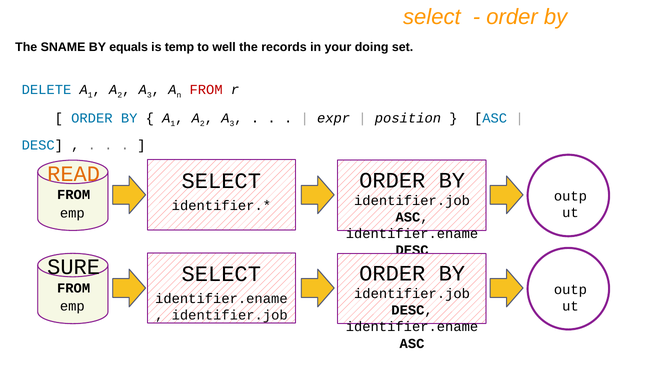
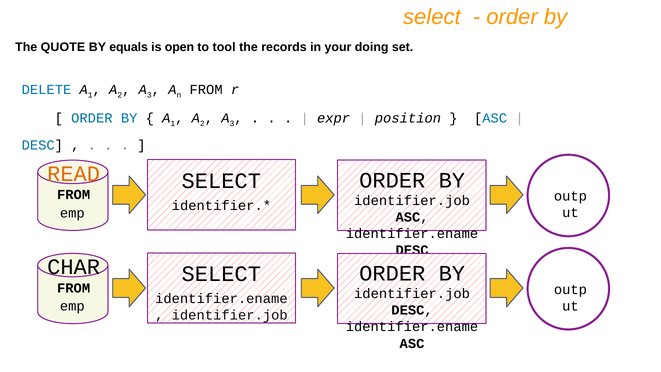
SNAME: SNAME -> QUOTE (63, 47)
temp: temp -> open (179, 47)
well: well -> tool (224, 47)
FROM colour: red -> black (206, 90)
SURE: SURE -> CHAR (74, 267)
